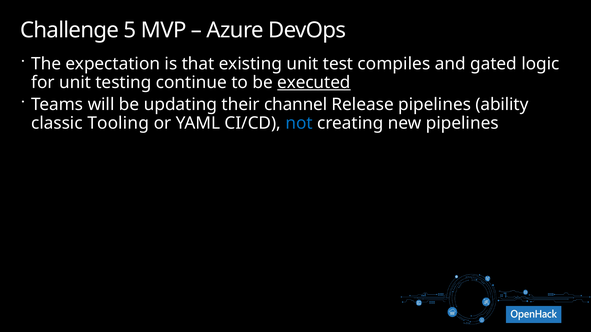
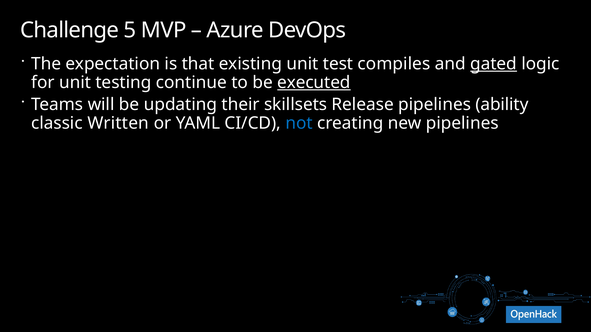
gated underline: none -> present (494, 64)
channel: channel -> skillsets (296, 105)
Tooling: Tooling -> Written (118, 123)
